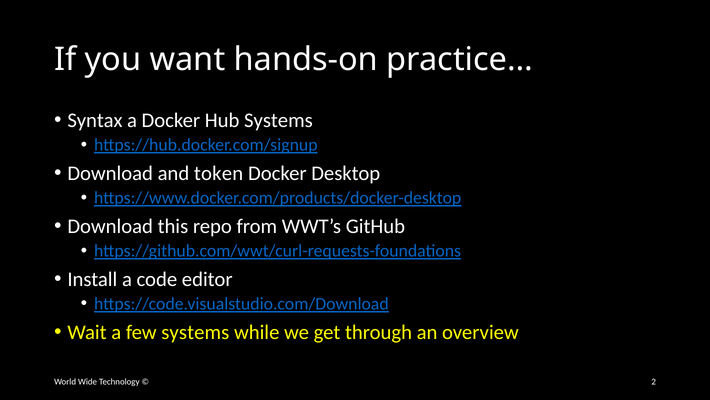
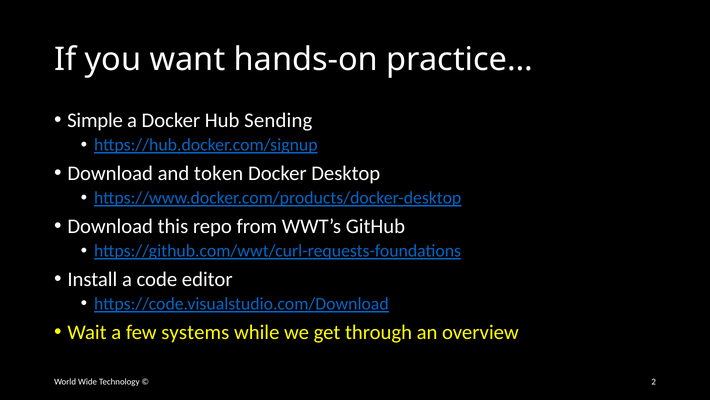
Syntax: Syntax -> Simple (95, 120)
Hub Systems: Systems -> Sending (278, 120)
